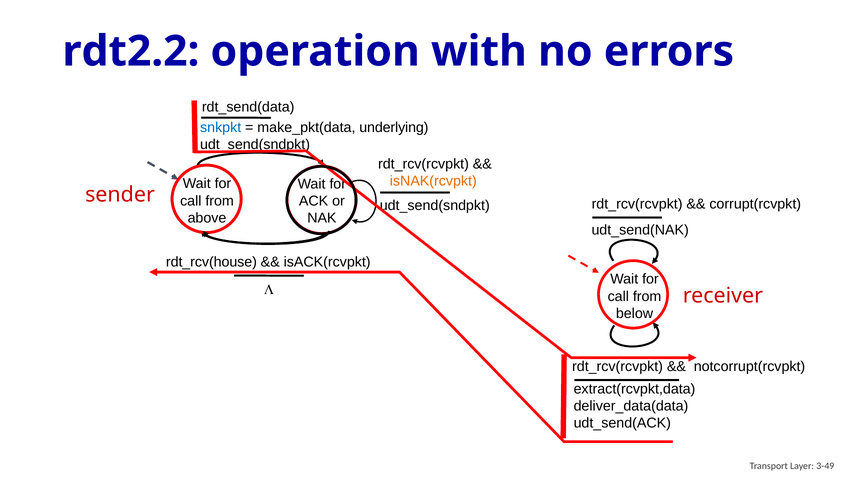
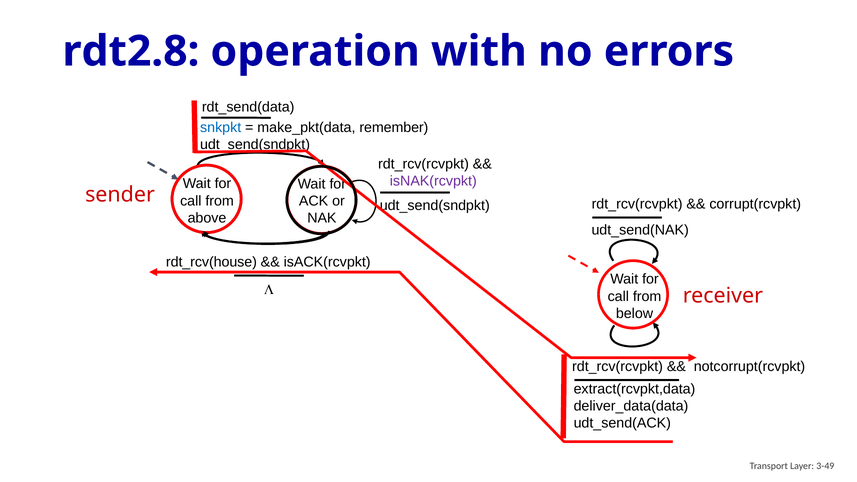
rdt2.2: rdt2.2 -> rdt2.8 (131, 51)
underlying: underlying -> remember (394, 127)
isNAK(rcvpkt colour: orange -> purple (433, 181)
